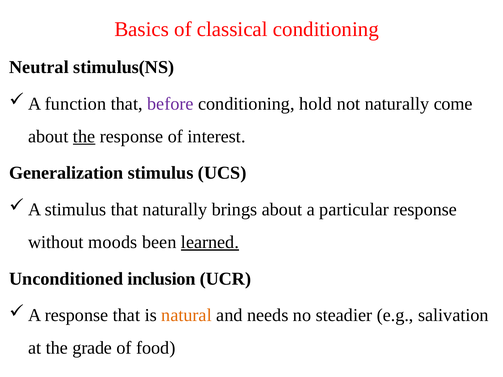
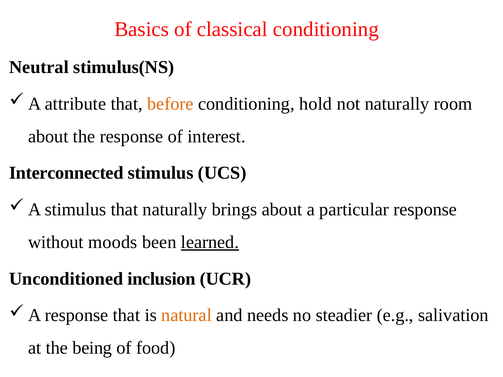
function: function -> attribute (75, 104)
before colour: purple -> orange (170, 104)
come: come -> room (453, 104)
the underline: present -> none (84, 136)
Generalization: Generalization -> Interconnected (66, 173)
grade: grade -> being (92, 348)
